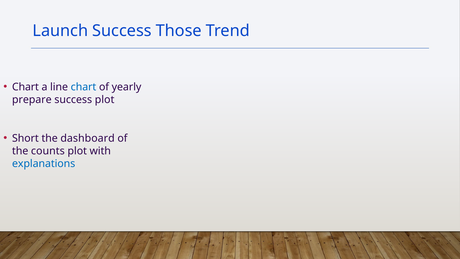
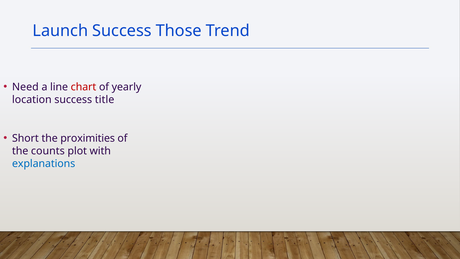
Chart: Chart -> Need (25, 87)
chart colour: blue -> red (84, 87)
prepare: prepare -> location (32, 100)
success plot: plot -> title (105, 100)
dashboard: dashboard -> proximities (88, 138)
